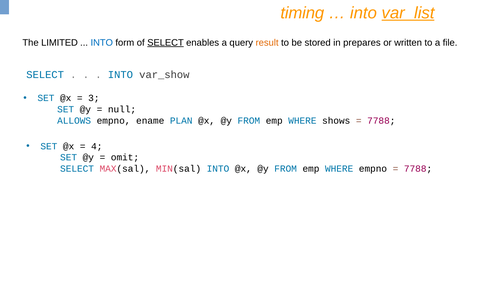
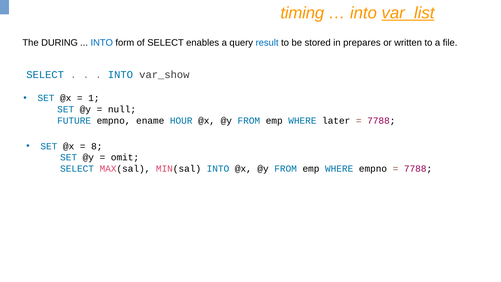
LIMITED: LIMITED -> DURING (60, 43)
SELECT underline: present -> none (166, 43)
result colour: orange -> blue (267, 43)
3: 3 -> 1 (94, 98)
ALLOWS: ALLOWS -> FUTURE (74, 121)
PLAN: PLAN -> HOUR (181, 121)
shows: shows -> later (336, 121)
4: 4 -> 8 (97, 146)
